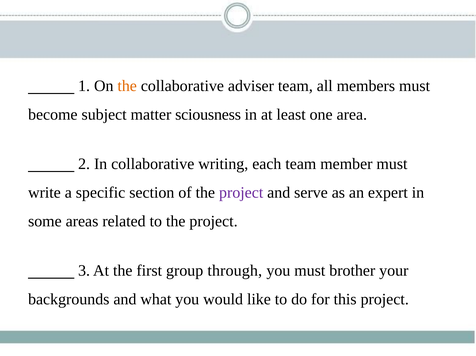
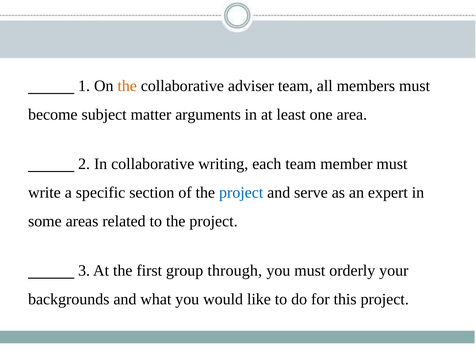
sciousness: sciousness -> arguments (208, 114)
project colour: purple -> blue (241, 192)
brother: brother -> orderly (352, 270)
